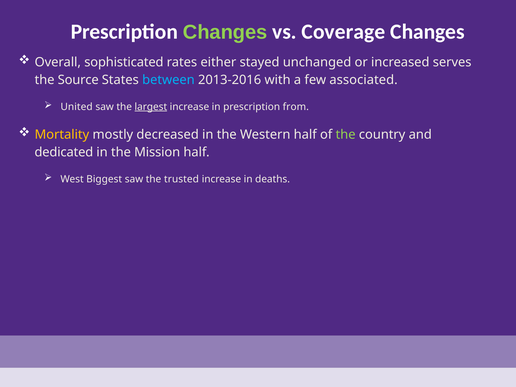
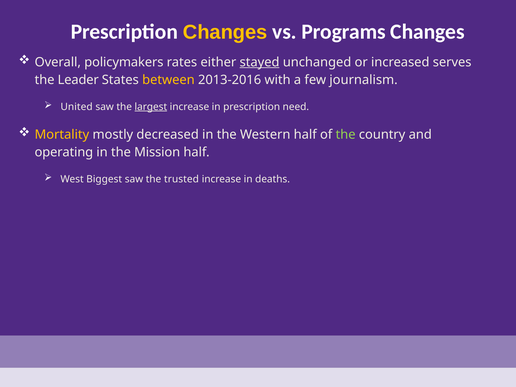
Changes colour: light green -> yellow (225, 32)
Coverage: Coverage -> Programs (344, 32)
sophisticated: sophisticated -> policymakers (124, 62)
stayed underline: none -> present (260, 62)
Source: Source -> Leader (78, 80)
between colour: light blue -> yellow (168, 80)
associated: associated -> journalism (364, 80)
from: from -> need (296, 107)
dedicated: dedicated -> operating (64, 152)
